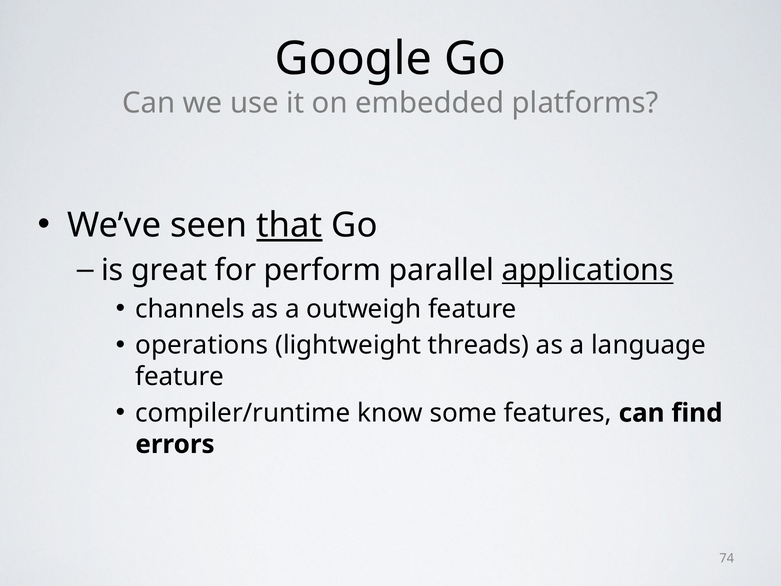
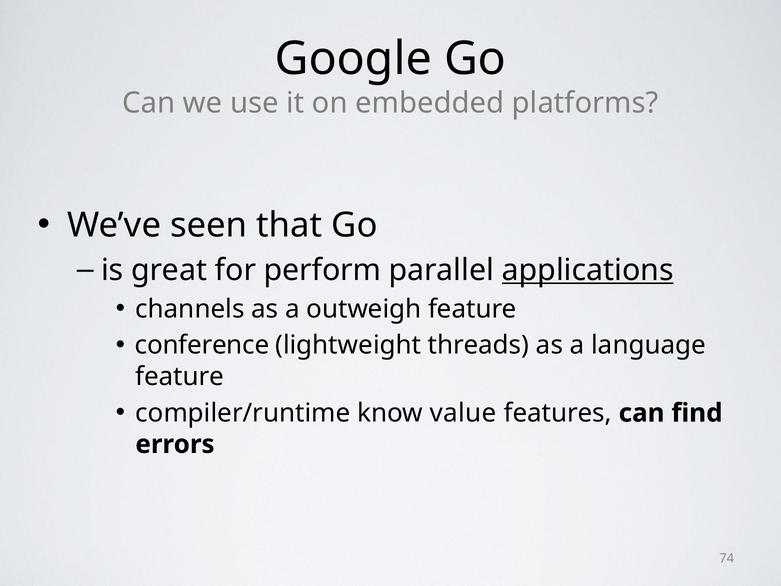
that underline: present -> none (289, 225)
operations: operations -> conference (202, 345)
some: some -> value (463, 413)
